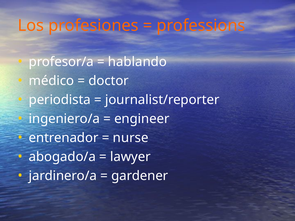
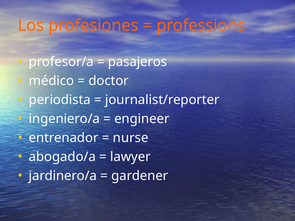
hablando: hablando -> pasajeros (137, 62)
